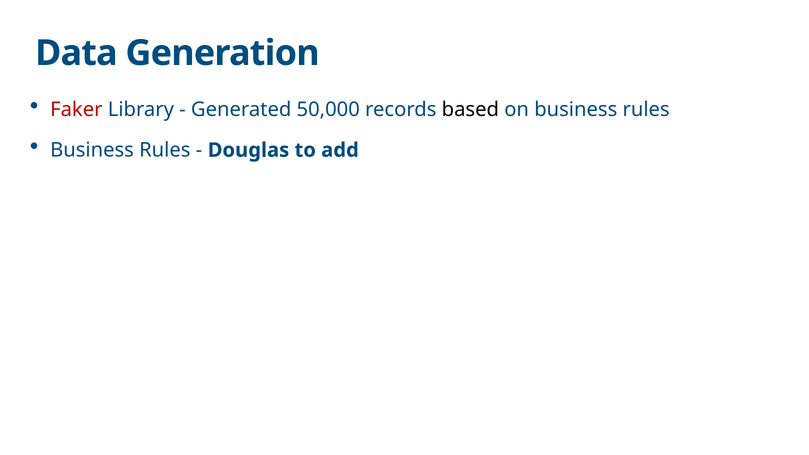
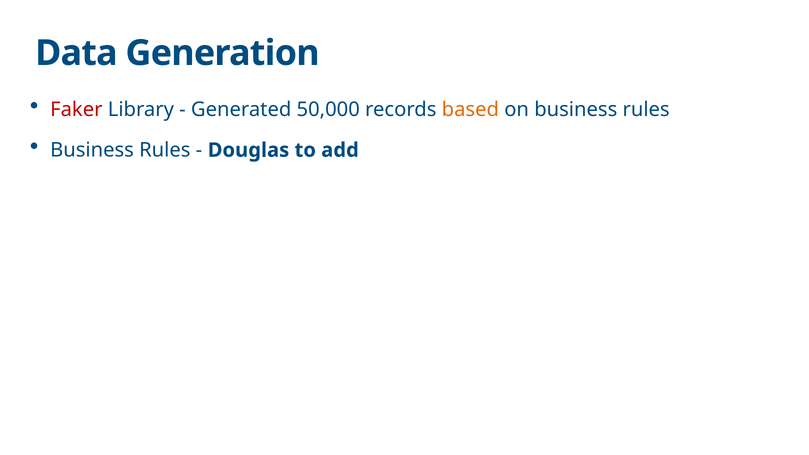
based colour: black -> orange (470, 109)
